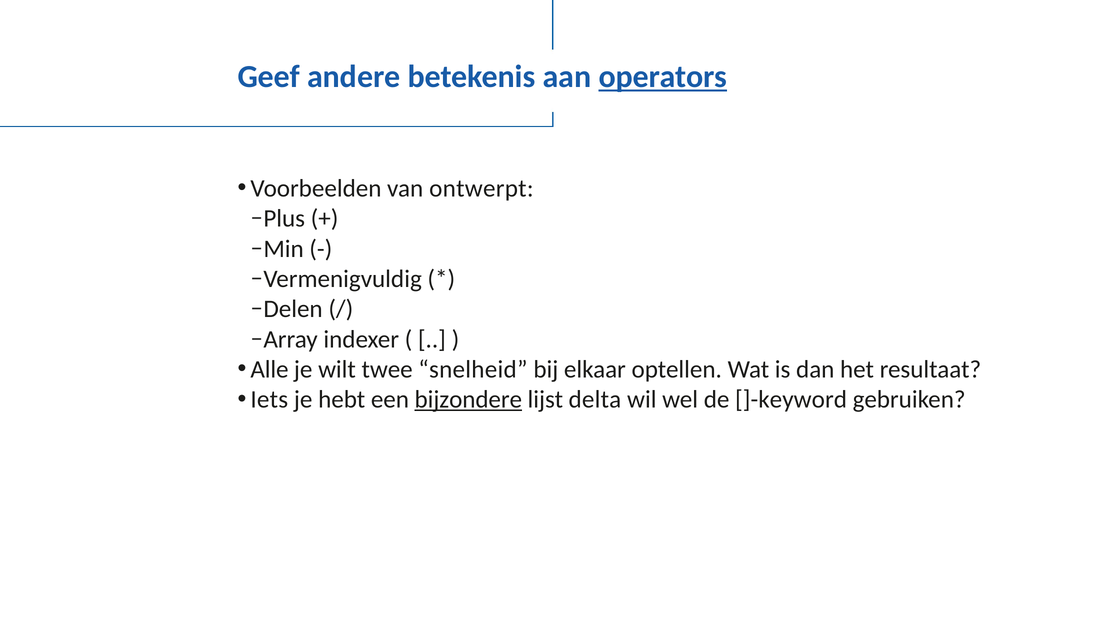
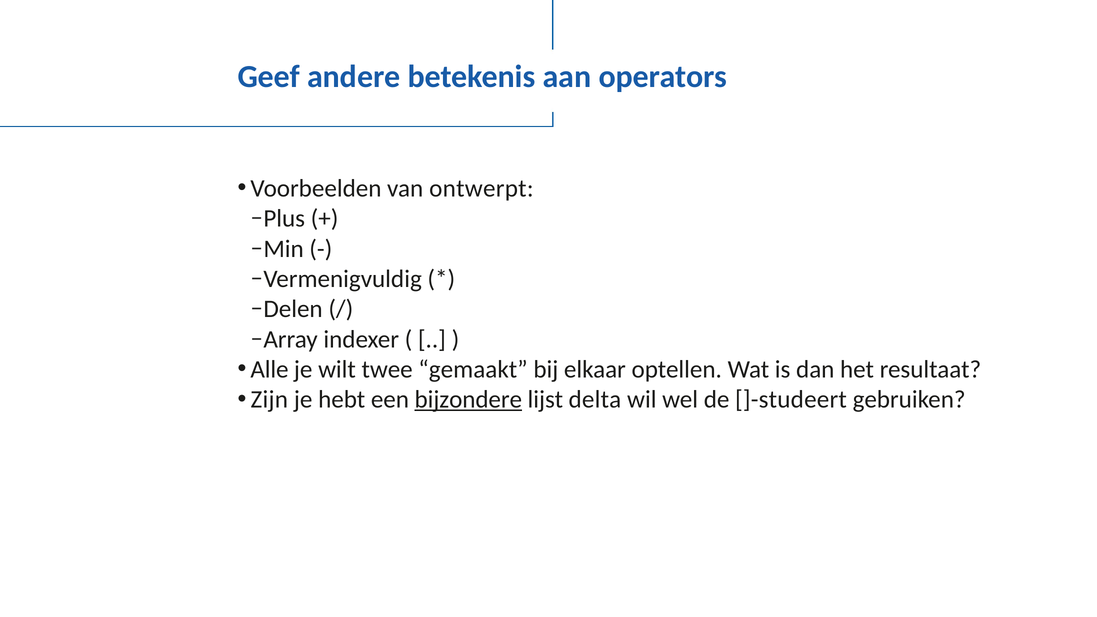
operators underline: present -> none (663, 77)
snelheid: snelheid -> gemaakt (473, 369)
Iets: Iets -> Zijn (269, 400)
]-keyword: ]-keyword -> ]-studeert (791, 400)
